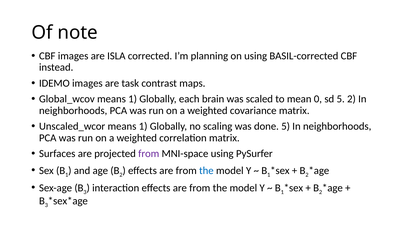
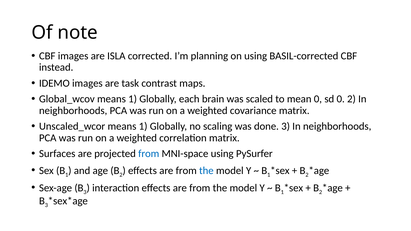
sd 5: 5 -> 0 (341, 99)
done 5: 5 -> 3 (286, 126)
from colour: purple -> blue (149, 154)
